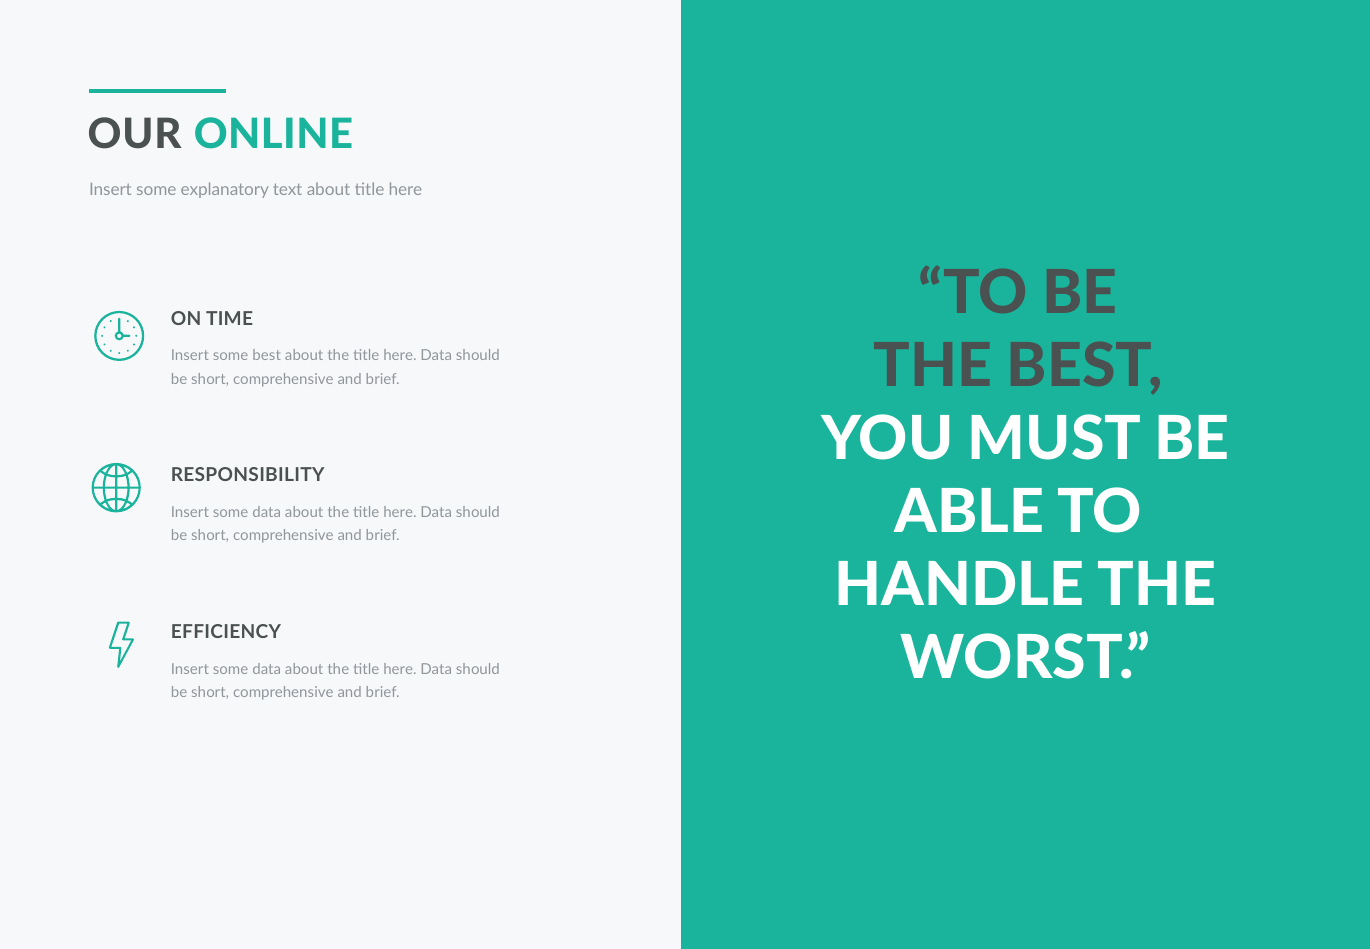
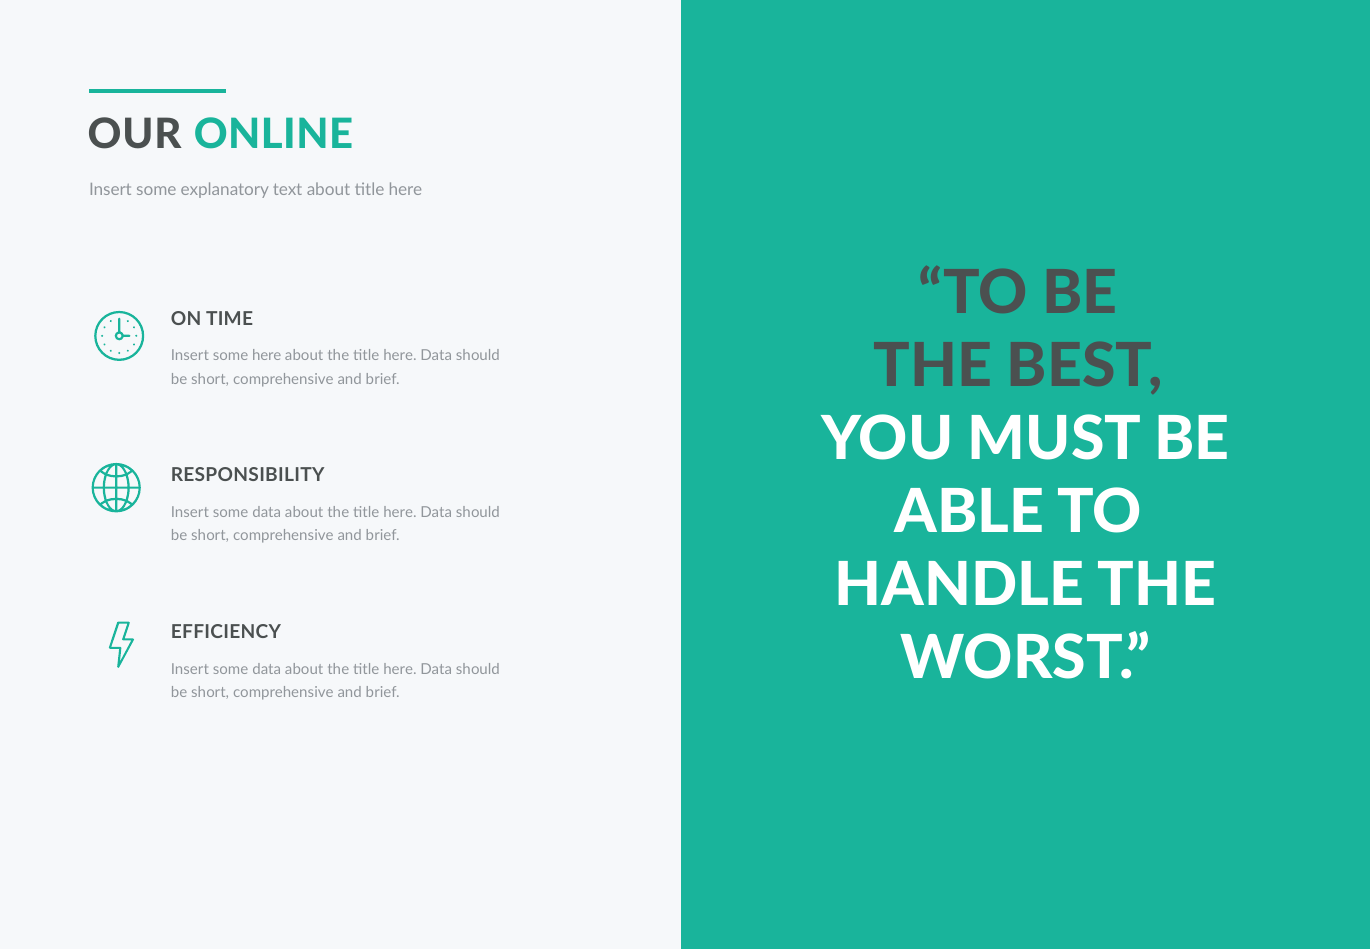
some best: best -> here (267, 355)
